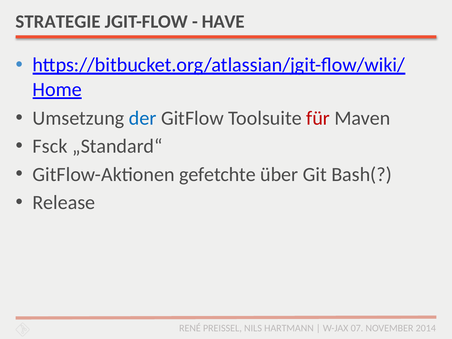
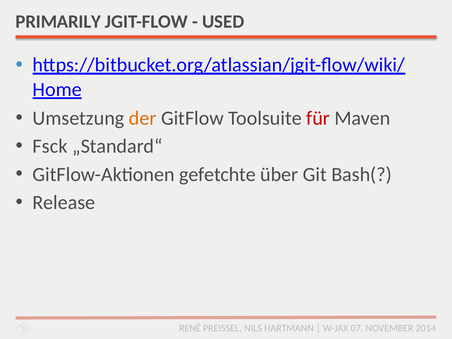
STRATEGIE: STRATEGIE -> PRIMARILY (58, 22)
HAVE: HAVE -> USED (223, 22)
der colour: blue -> orange (143, 118)
